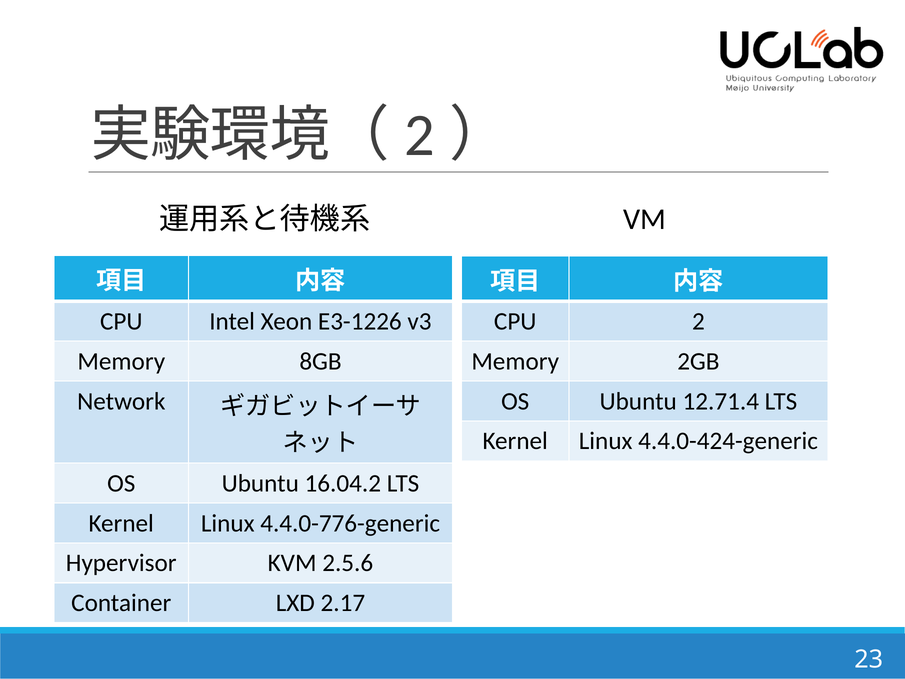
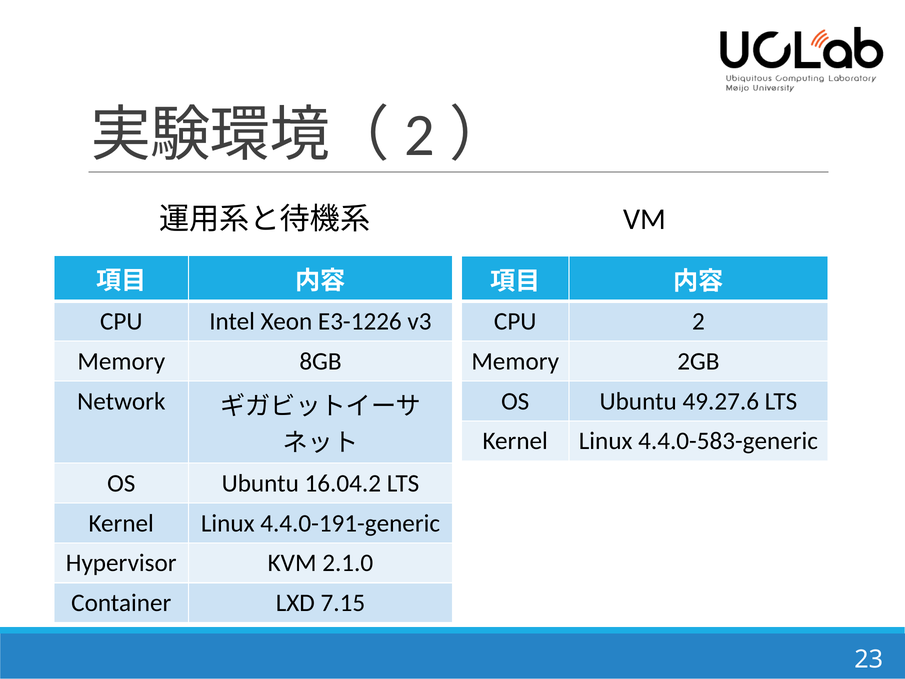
12.71.4: 12.71.4 -> 49.27.6 (721, 401)
4.4.0-424-generic: 4.4.0-424-generic -> 4.4.0-583-generic (728, 441)
4.4.0-776-generic: 4.4.0-776-generic -> 4.4.0-191-generic (350, 523)
2.5.6: 2.5.6 -> 2.1.0 (348, 563)
2.17: 2.17 -> 7.15 (343, 603)
